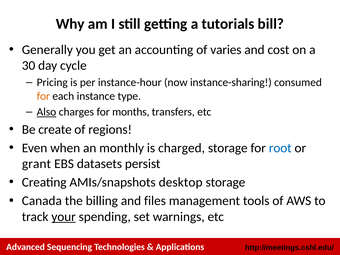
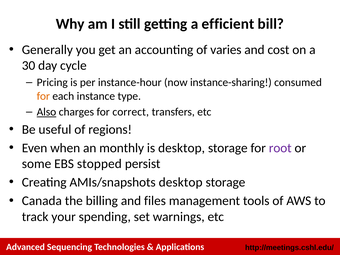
tutorials: tutorials -> efficient (228, 24)
months: months -> correct (131, 112)
create: create -> useful (55, 129)
is charged: charged -> desktop (182, 148)
root colour: blue -> purple (280, 148)
grant: grant -> some (37, 164)
datasets: datasets -> stopped (99, 164)
your underline: present -> none (64, 217)
